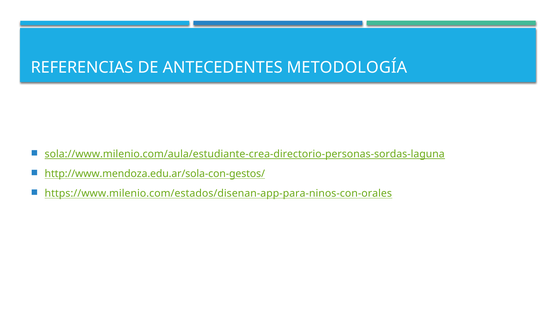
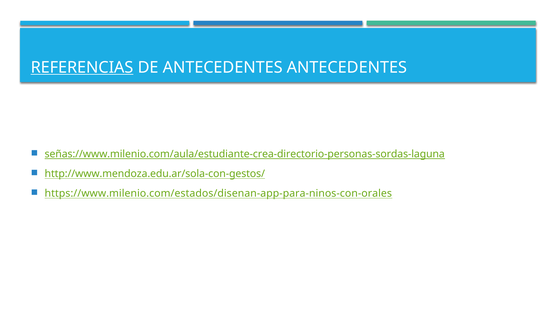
REFERENCIAS underline: none -> present (82, 68)
ANTECEDENTES METODOLOGÍA: METODOLOGÍA -> ANTECEDENTES (347, 68)
sola://www.milenio.com/aula/estudiante-crea-directorio-personas-sordas-laguna: sola://www.milenio.com/aula/estudiante-crea-directorio-personas-sordas-laguna -> señas://www.milenio.com/aula/estudiante-crea-directorio-personas-sordas-laguna (245, 154)
